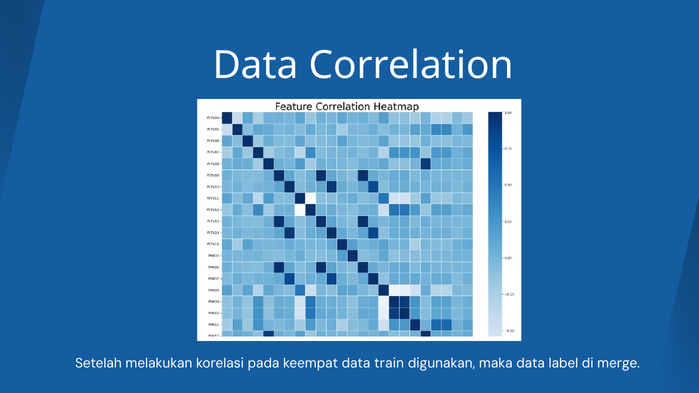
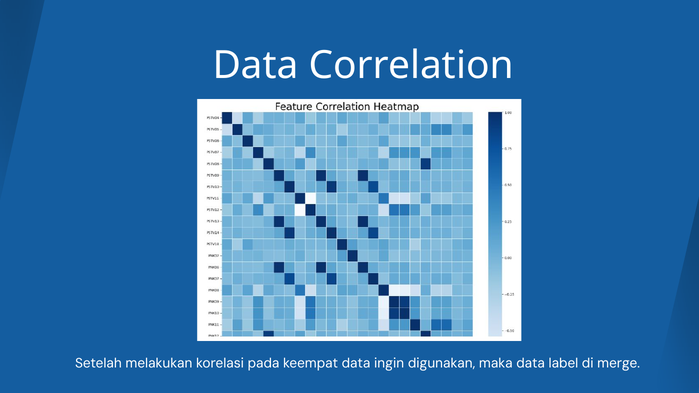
train: train -> ingin (389, 364)
